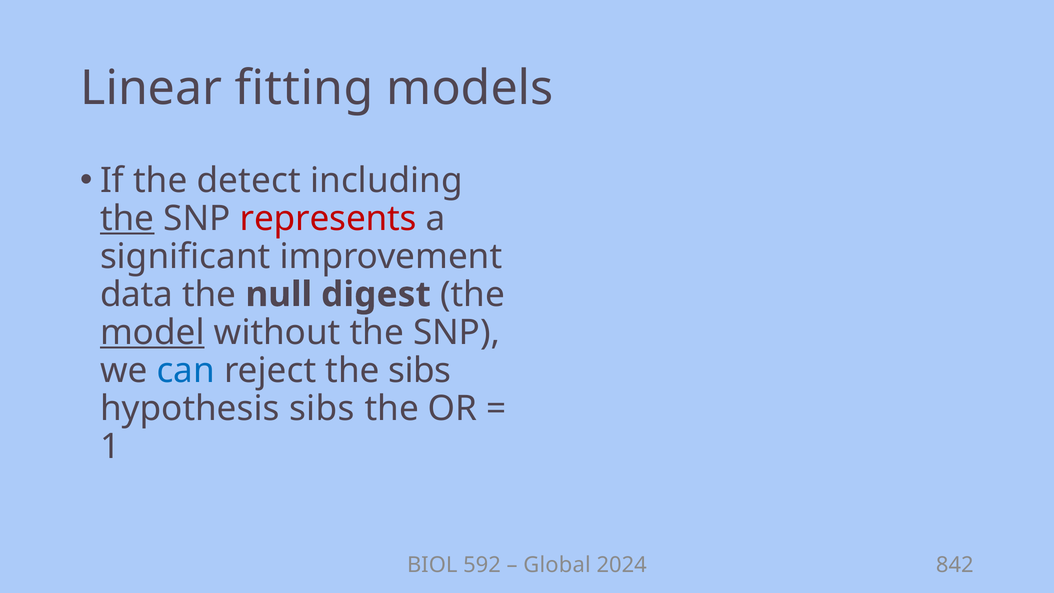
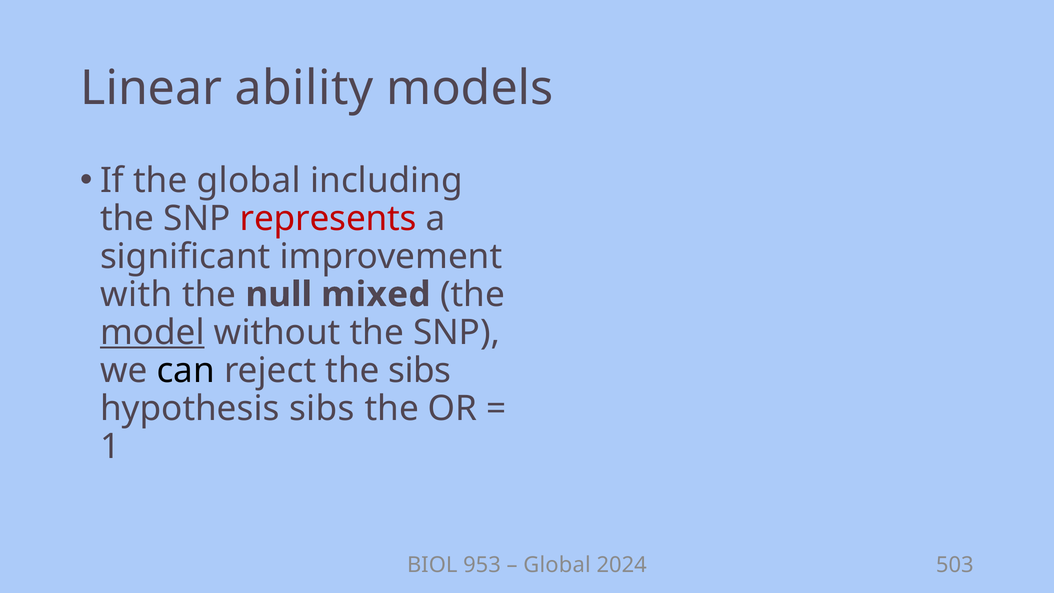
fitting: fitting -> ability (304, 89)
the detect: detect -> global (249, 181)
the underline: present -> none (127, 219)
data: data -> with (136, 294)
digest: digest -> mixed (376, 294)
can colour: blue -> black (186, 370)
592: 592 -> 953 (482, 565)
842: 842 -> 503 (955, 565)
